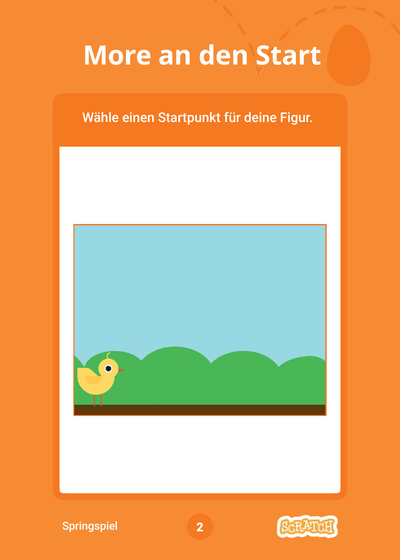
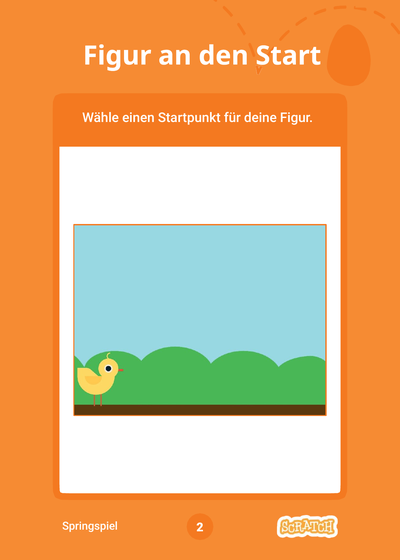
More: More -> Figur (117, 56)
